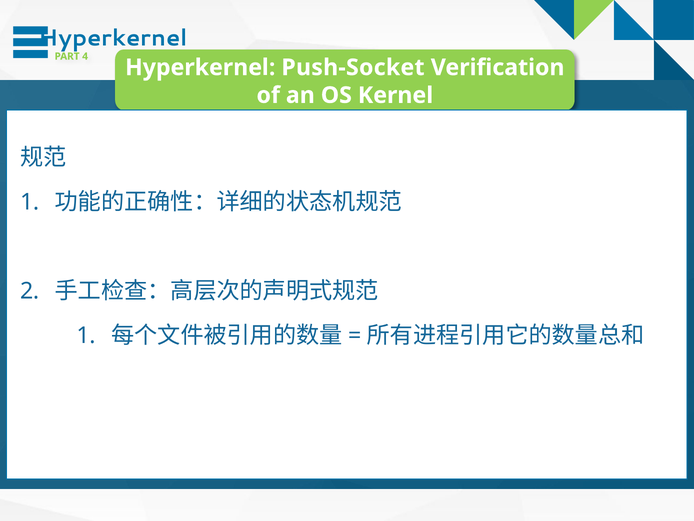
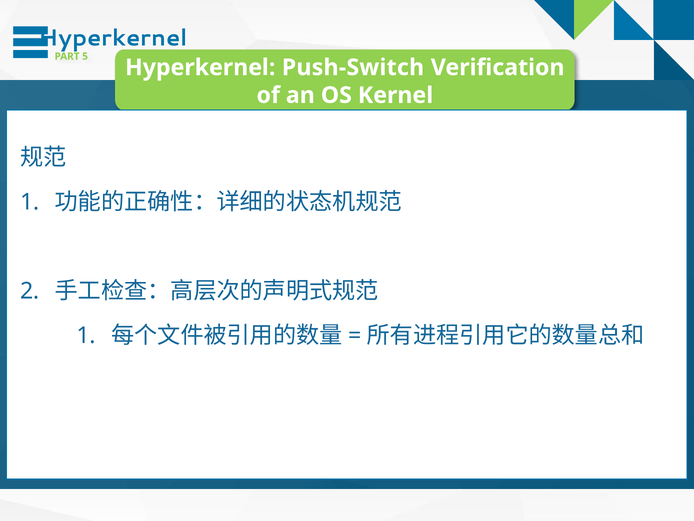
4: 4 -> 5 (85, 56)
Push-Socket: Push-Socket -> Push-Switch (353, 67)
